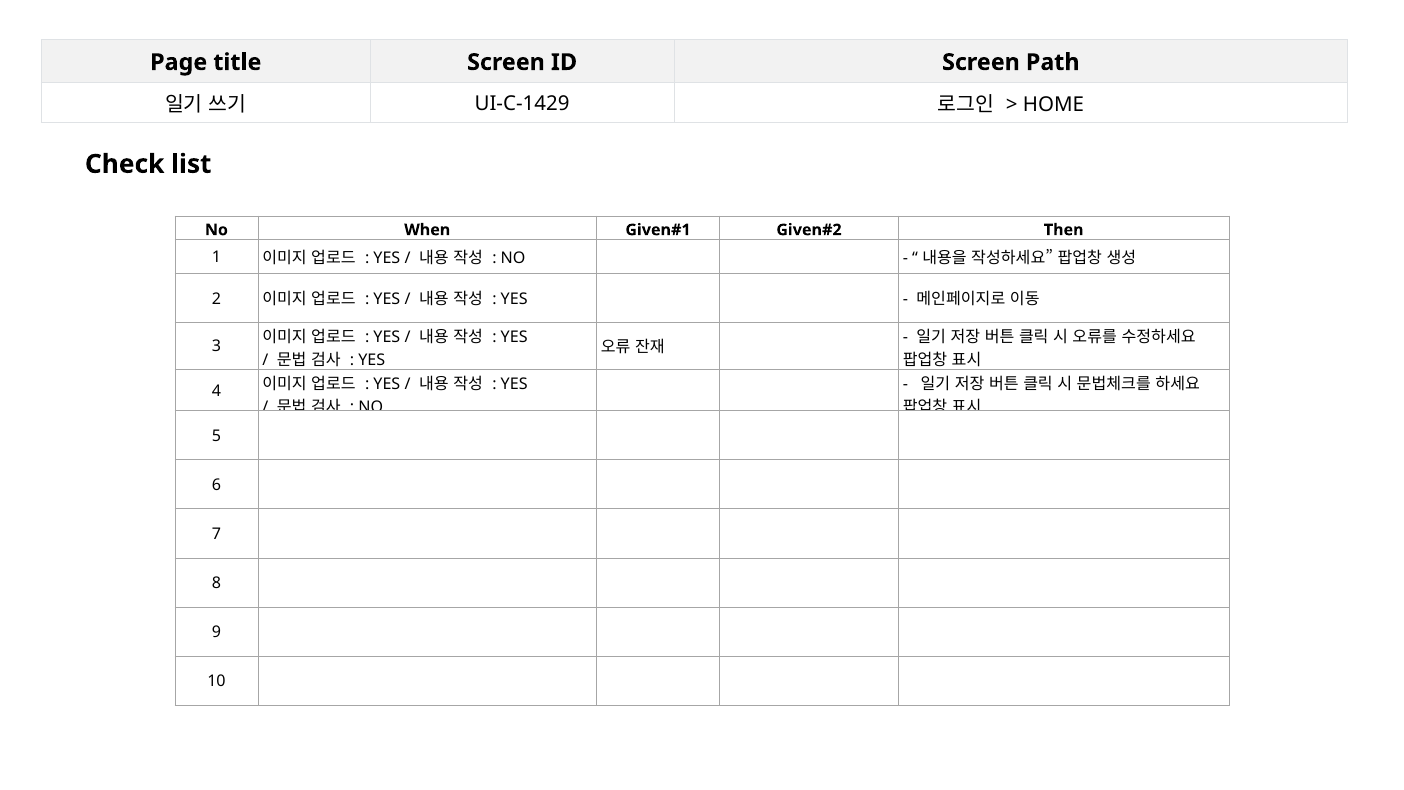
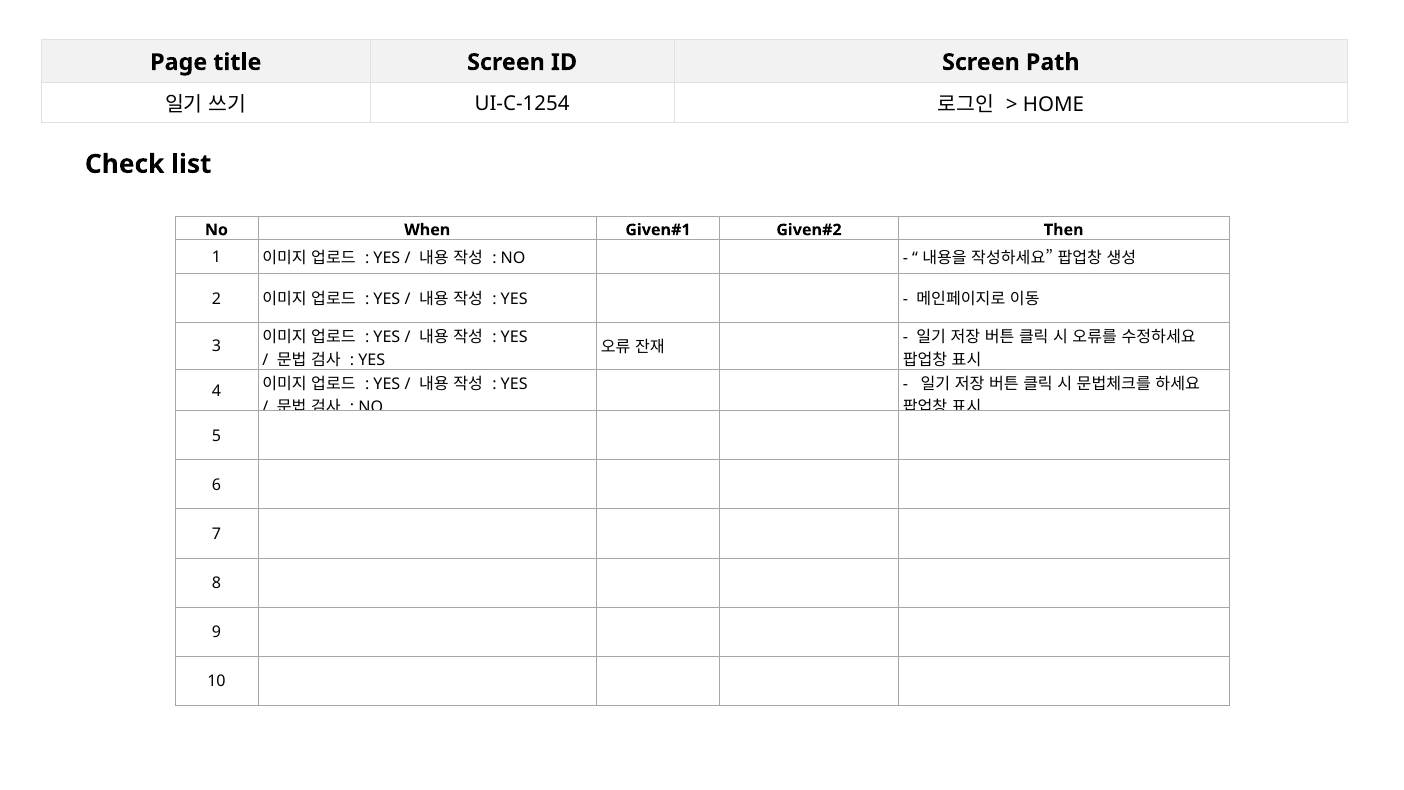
UI-C-1429: UI-C-1429 -> UI-C-1254 (522, 104)
